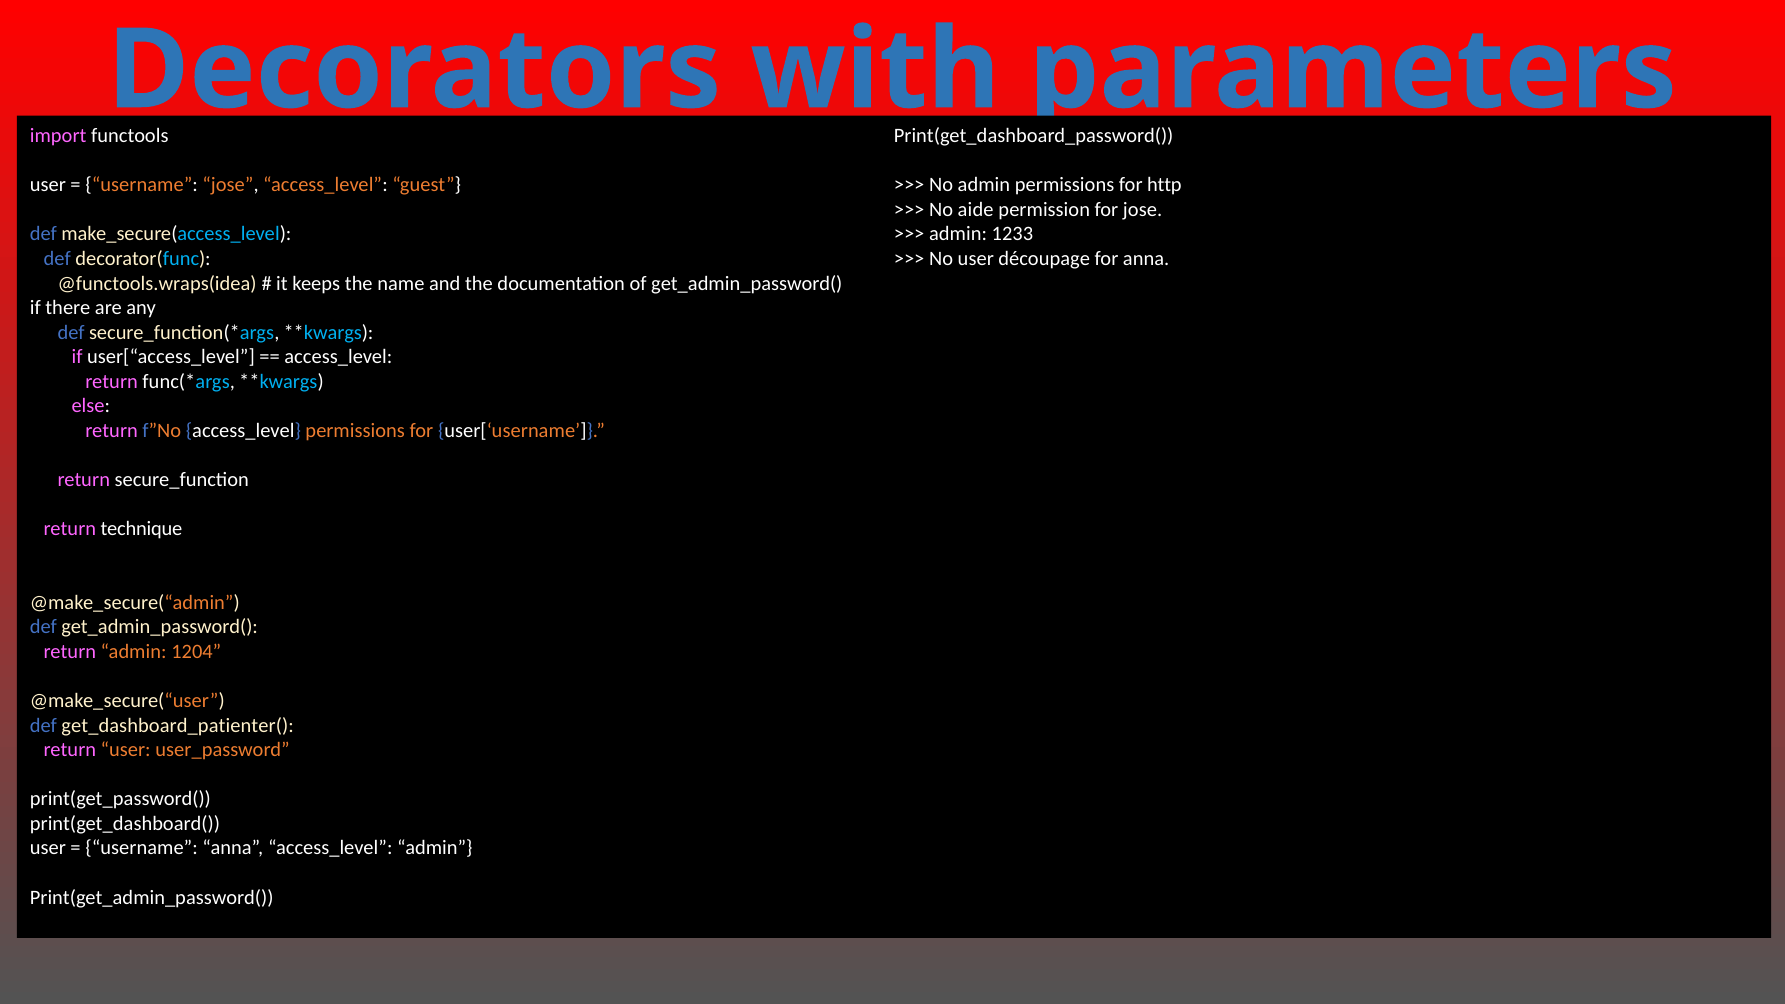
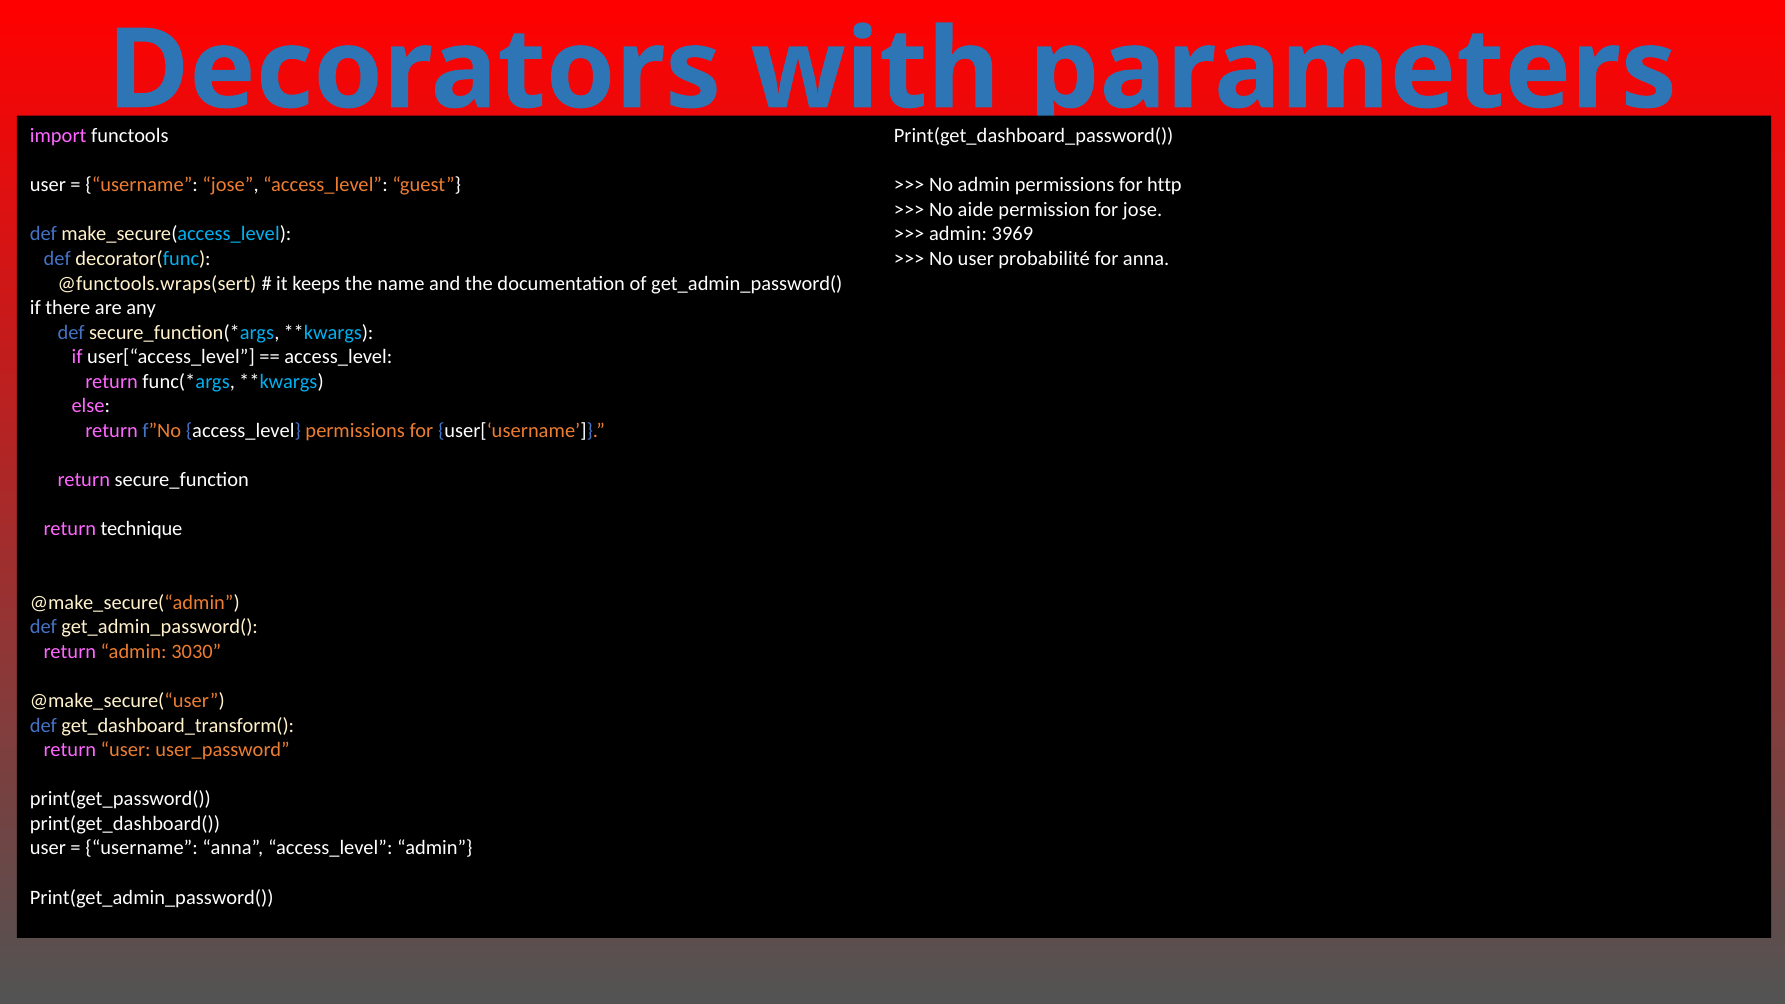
1233: 1233 -> 3969 (1012, 234)
découpage: découpage -> probabilité (1044, 259)
@functools.wraps(idea: @functools.wraps(idea -> @functools.wraps(sert (157, 283)
1204: 1204 -> 3030 (196, 652)
get_dashboard_patienter(: get_dashboard_patienter( -> get_dashboard_transform( (178, 725)
